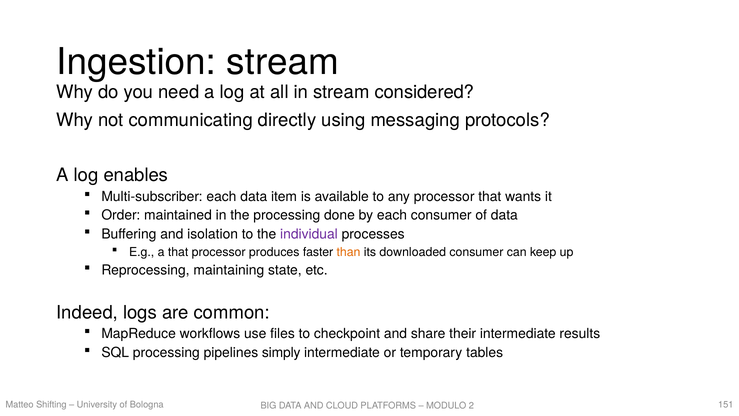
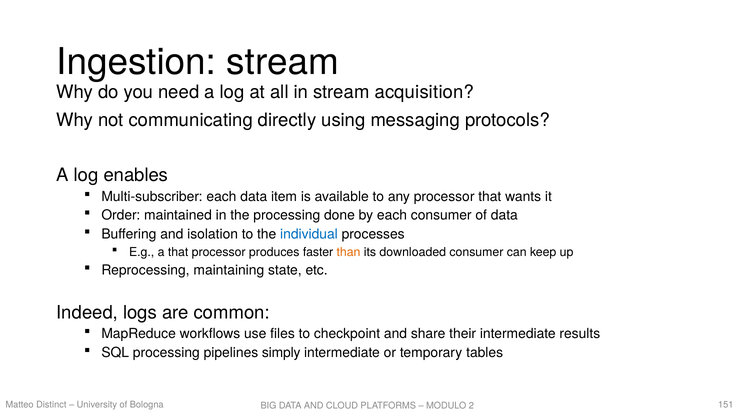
considered: considered -> acquisition (424, 92)
individual colour: purple -> blue (309, 234)
Shifting: Shifting -> Distinct (51, 404)
